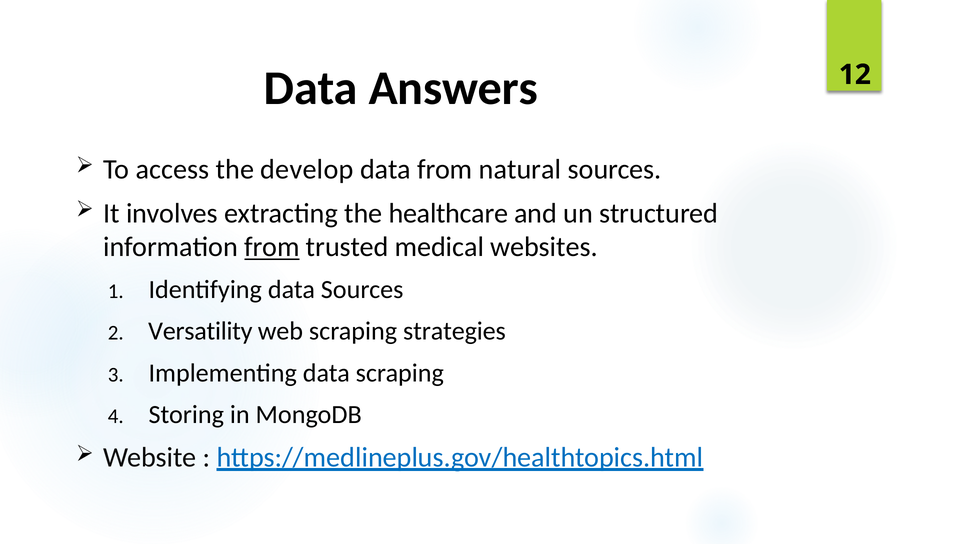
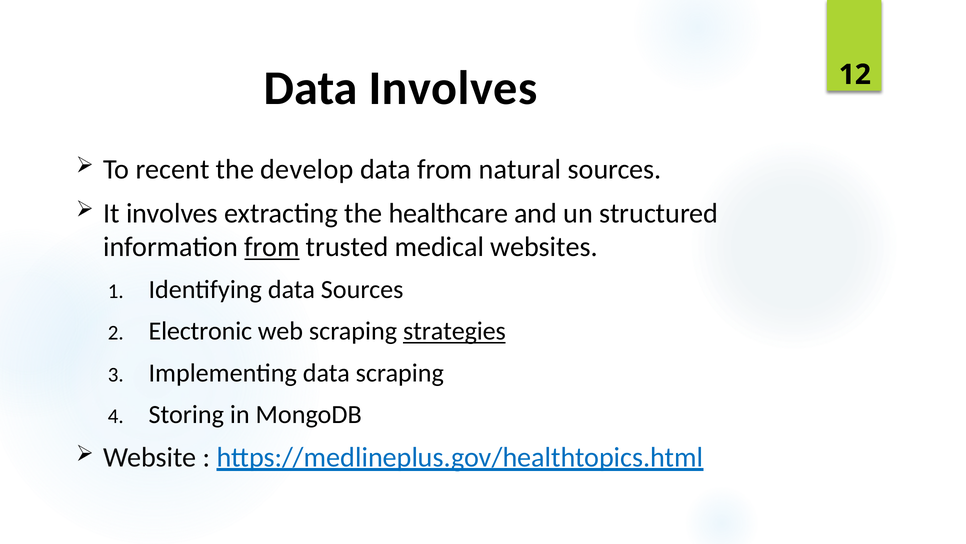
Data Answers: Answers -> Involves (453, 88)
access: access -> recent (173, 169)
Versatility: Versatility -> Electronic (200, 331)
strategies underline: none -> present (454, 331)
